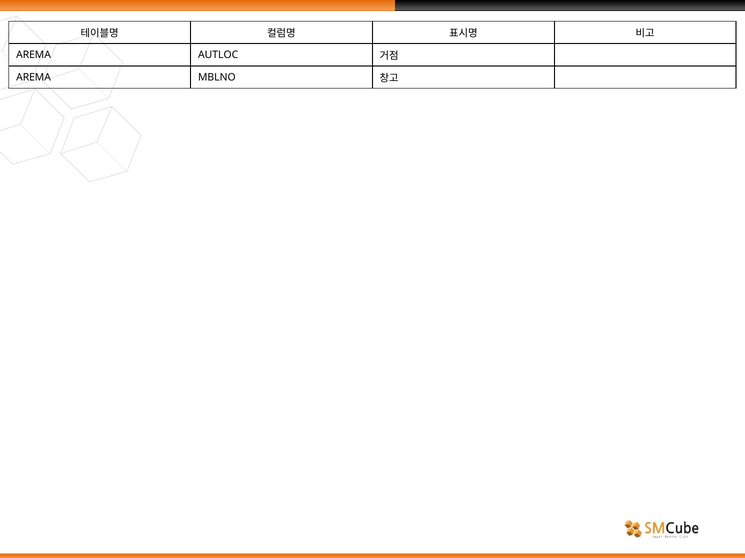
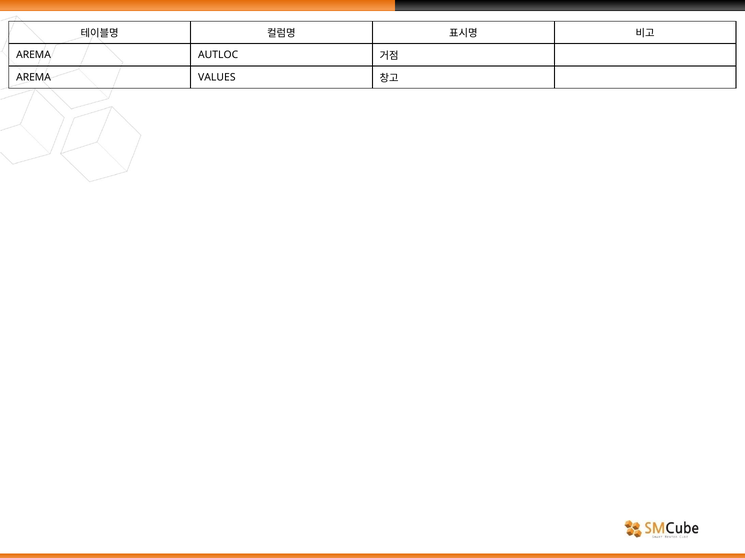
MBLNO: MBLNO -> VALUES (217, 77)
